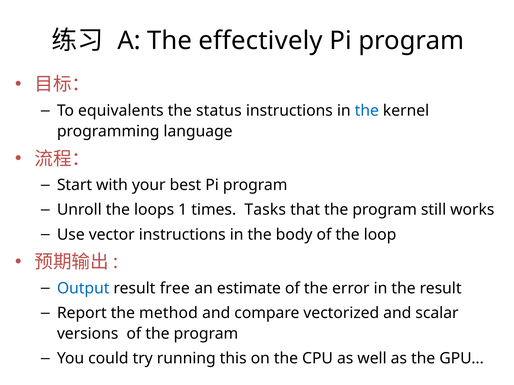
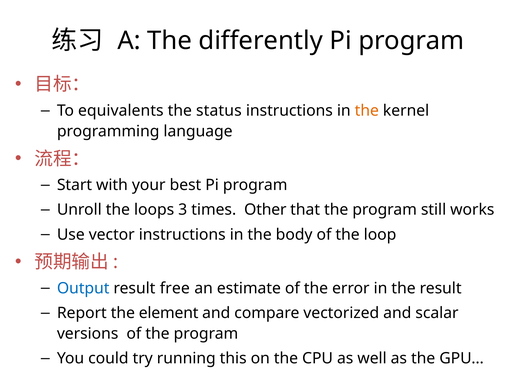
effectively: effectively -> differently (261, 41)
the colour: blue -> orange (367, 111)
1: 1 -> 3 (183, 210)
Tasks: Tasks -> Other (265, 210)
method: method -> element (169, 313)
